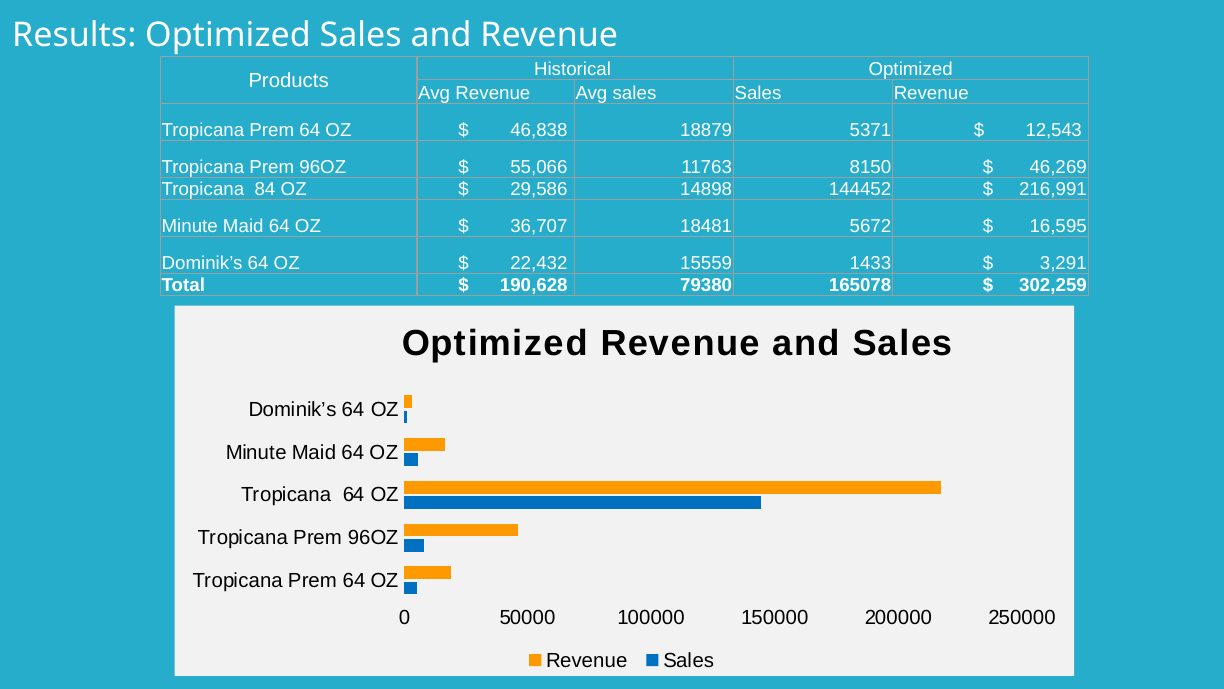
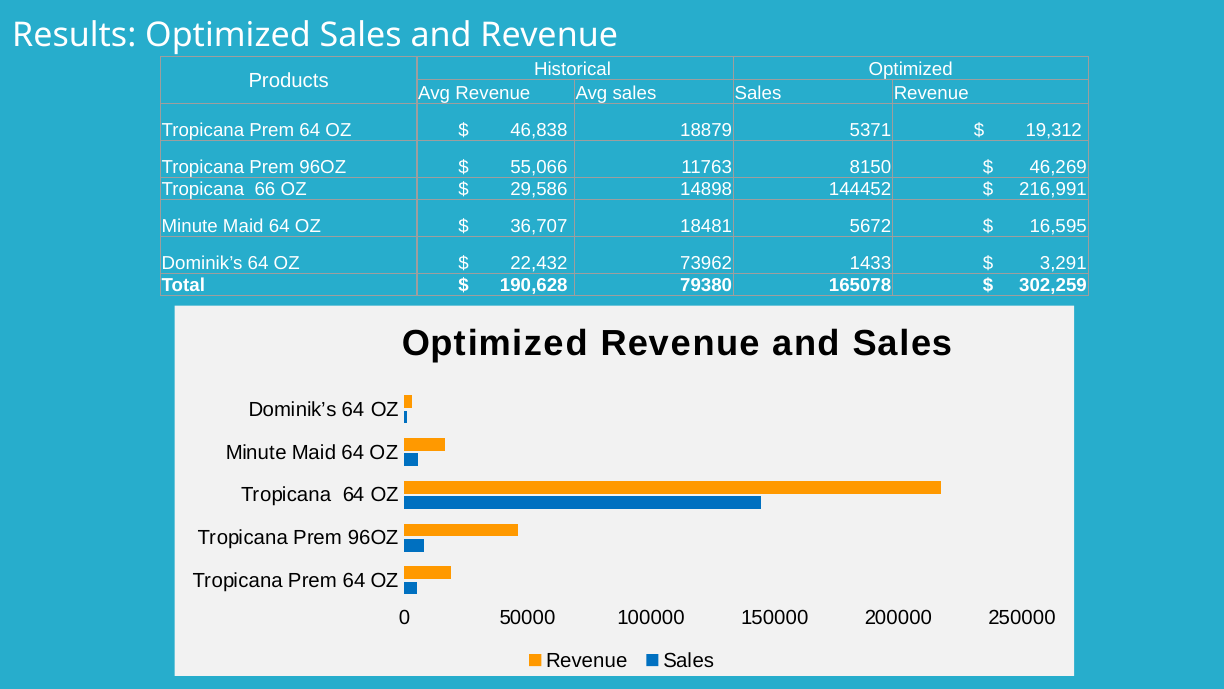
12,543: 12,543 -> 19,312 (1054, 130)
84: 84 -> 66 (265, 189)
15559: 15559 -> 73962 (706, 263)
